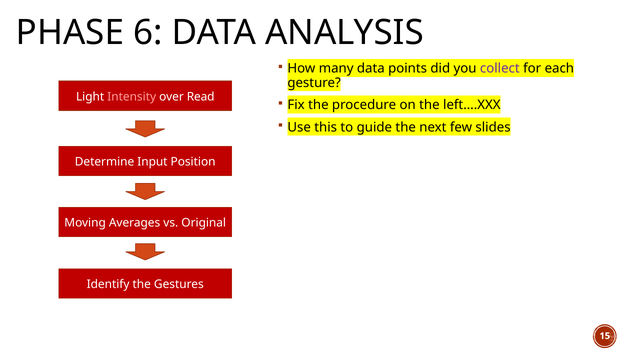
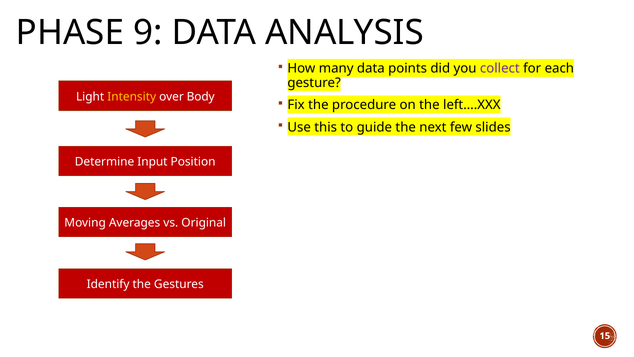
6: 6 -> 9 (148, 32)
Intensity colour: pink -> yellow (132, 97)
Read: Read -> Body (201, 97)
